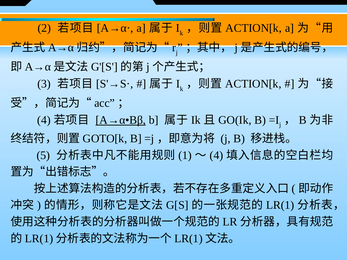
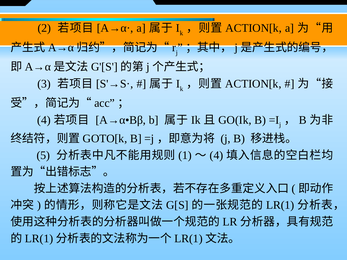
A→α•Bβ underline: present -> none (121, 120)
